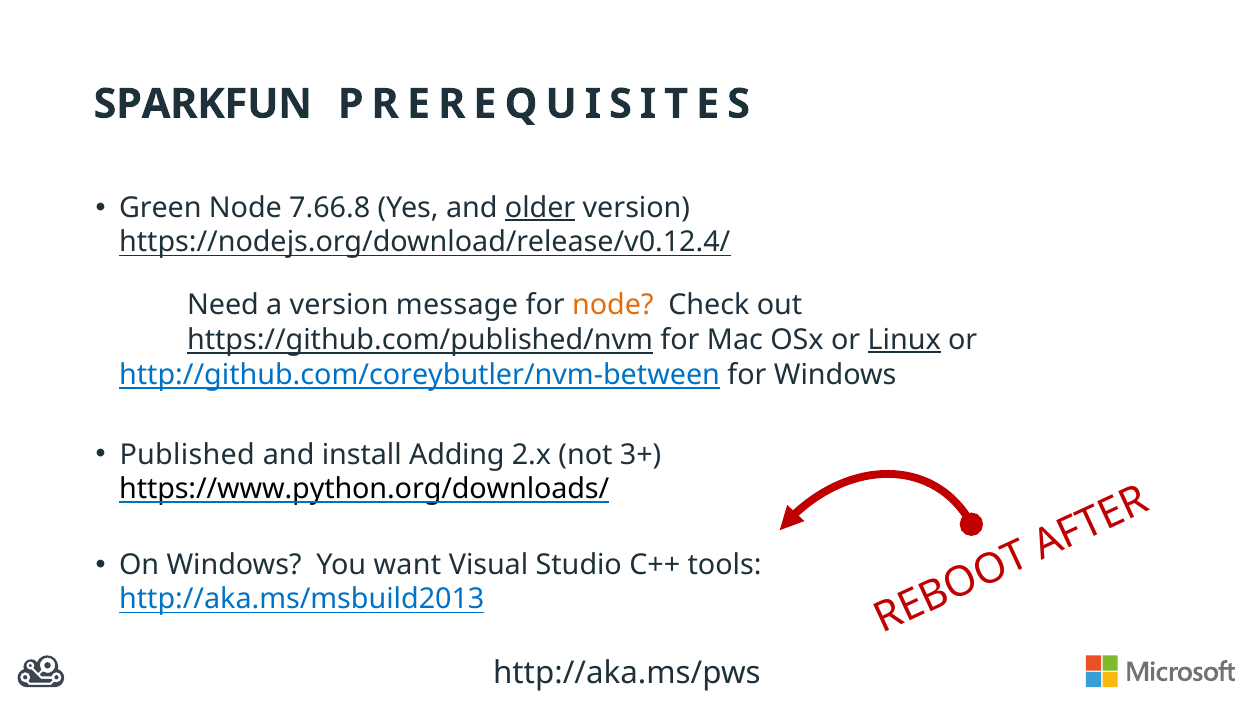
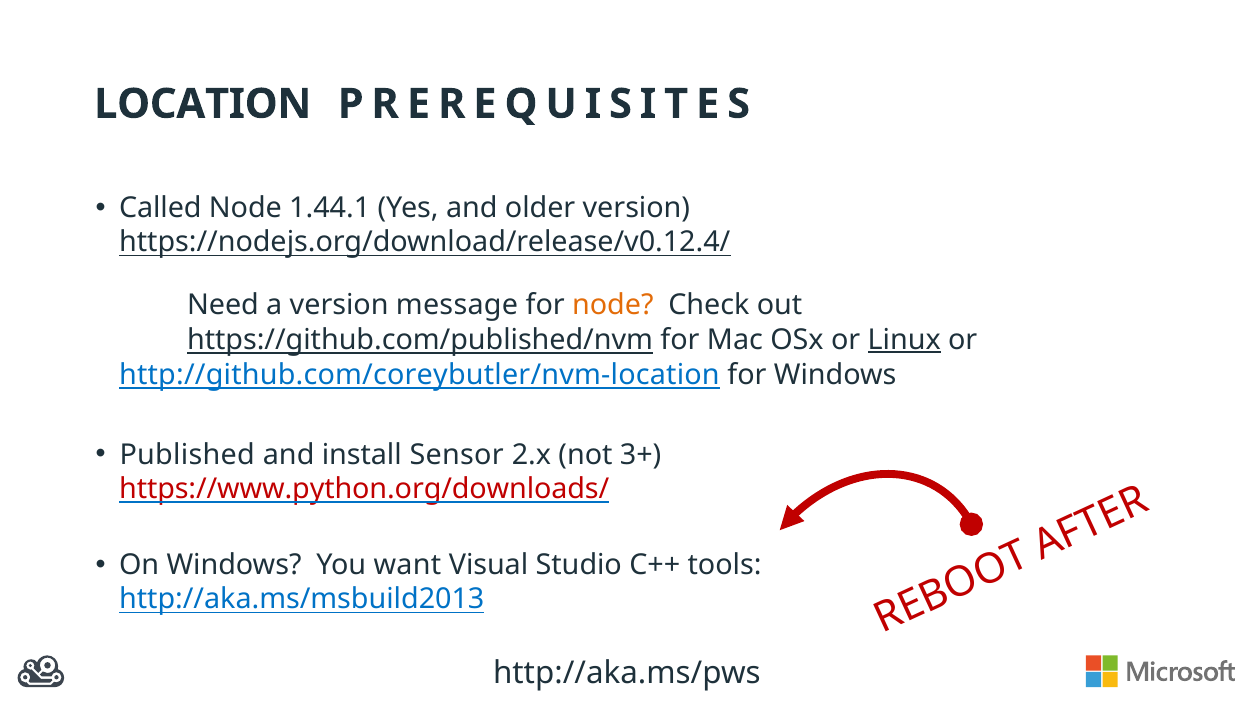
SPARKFUN: SPARKFUN -> LOCATION (203, 104)
Green: Green -> Called (160, 208)
7.66.8: 7.66.8 -> 1.44.1 (330, 208)
older underline: present -> none (540, 208)
http://github.com/coreybutler/nvm-between: http://github.com/coreybutler/nvm-between -> http://github.com/coreybutler/nvm-location (419, 375)
Adding: Adding -> Sensor (457, 454)
https://www.python.org/downloads/ colour: black -> red (364, 489)
